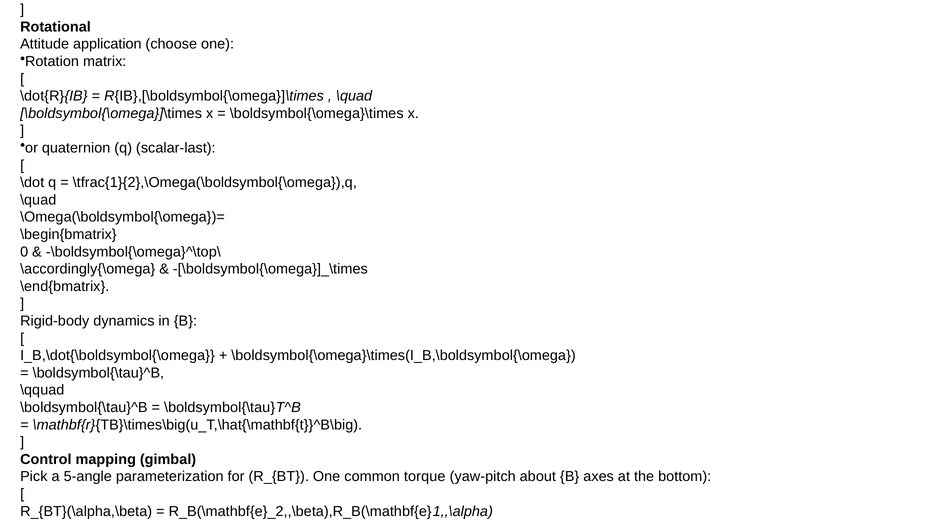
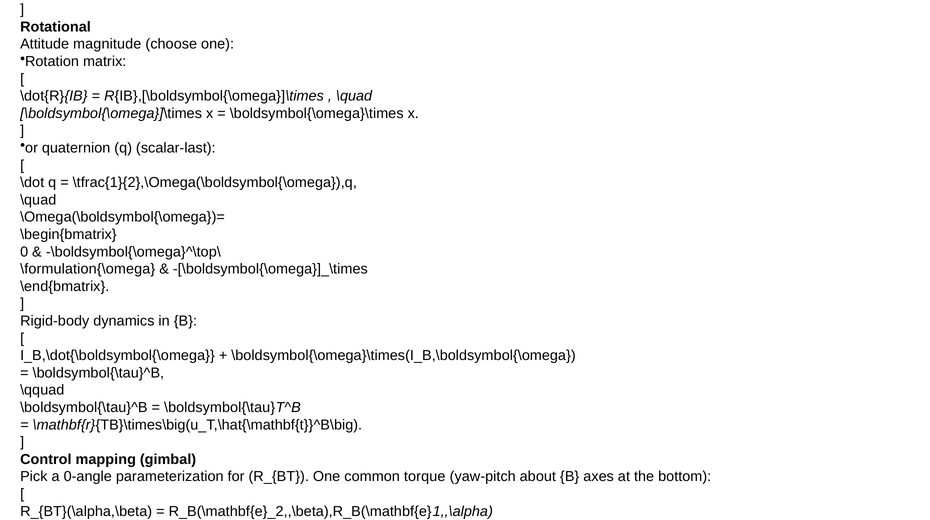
Attitude application: application -> magnitude (107, 44)
\accordingly{\omega: \accordingly{\omega -> \formulation{\omega (88, 269)
5-angle: 5-angle -> 0-angle (88, 476)
